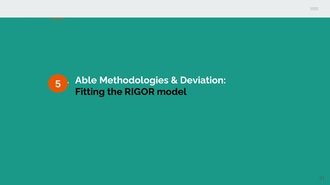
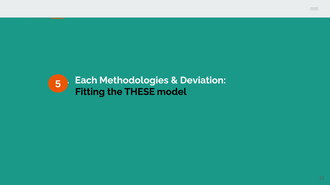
Able: Able -> Each (86, 81)
RIGOR: RIGOR -> THESE (140, 92)
